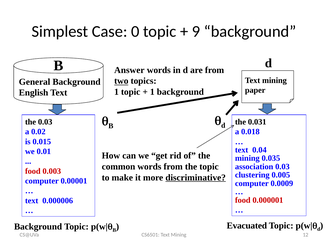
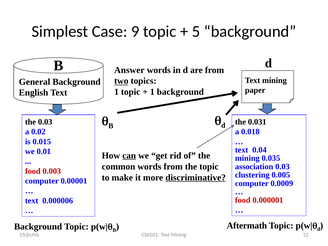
0: 0 -> 9 (135, 31)
9: 9 -> 5 (196, 31)
can underline: none -> present (129, 156)
Evacuated: Evacuated -> Aftermath (247, 226)
